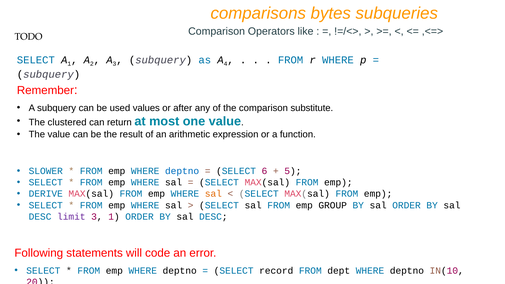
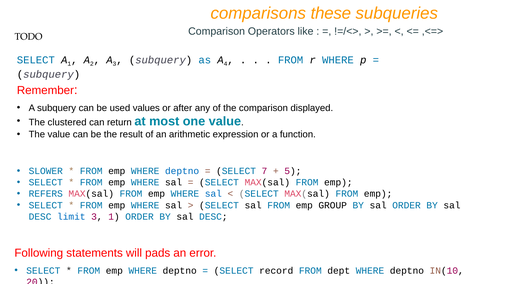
bytes: bytes -> these (331, 13)
substitute: substitute -> displayed (312, 108)
6: 6 -> 7 (264, 171)
DERIVE: DERIVE -> REFERS (46, 194)
sal colour: orange -> blue (213, 194)
limit colour: purple -> blue (71, 217)
code: code -> pads (158, 253)
